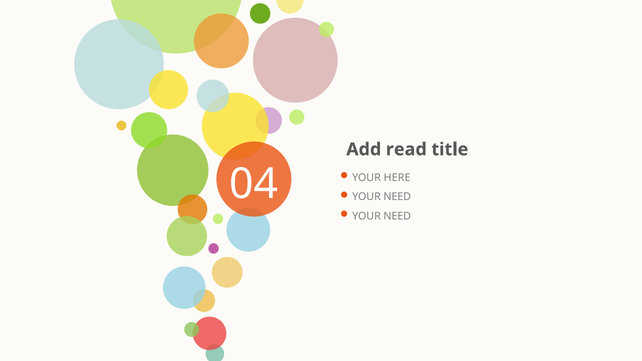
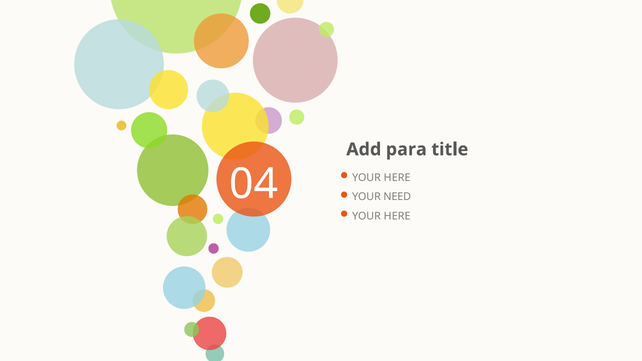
read: read -> para (406, 149)
NEED: NEED -> HERE (397, 216)
